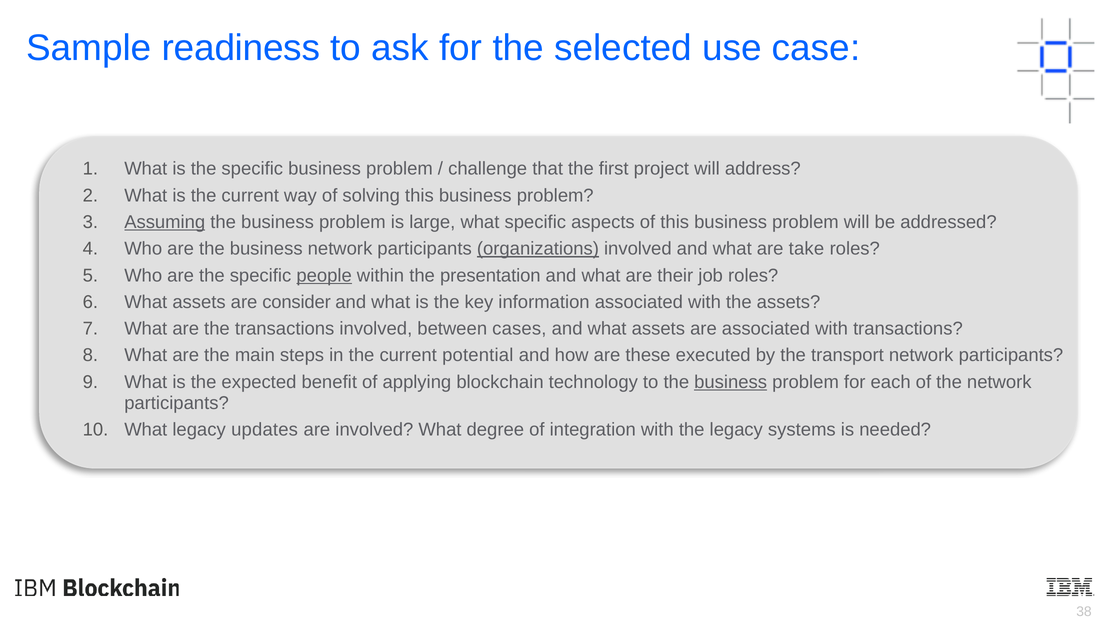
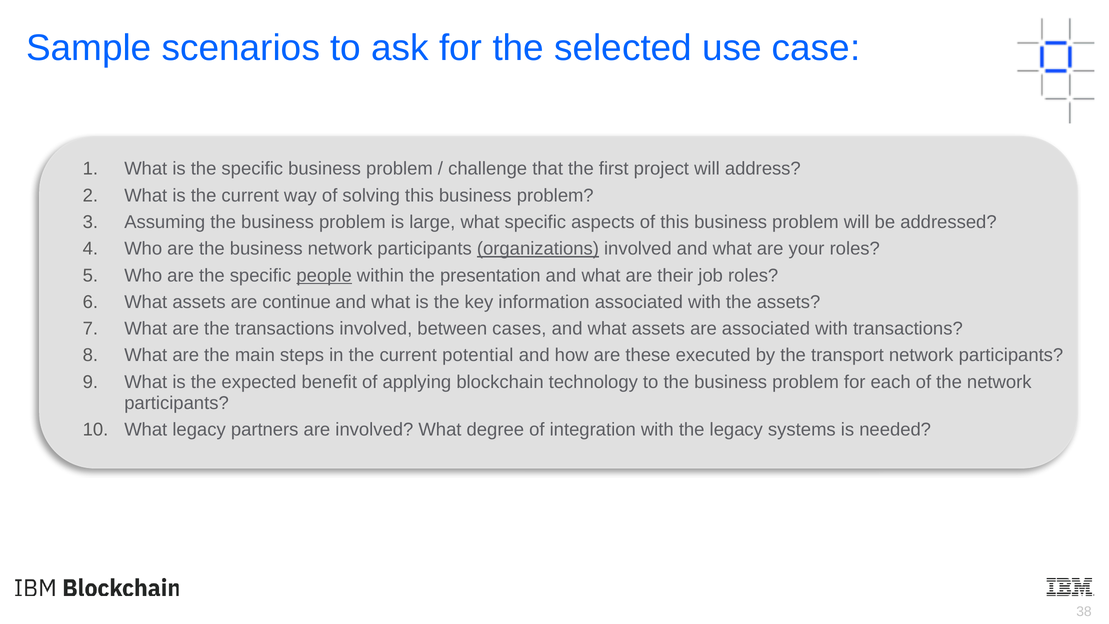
readiness: readiness -> scenarios (241, 48)
Assuming underline: present -> none (165, 222)
take: take -> your (807, 249)
consider: consider -> continue (297, 302)
business underline: present -> none (731, 382)
updates: updates -> partners (265, 430)
